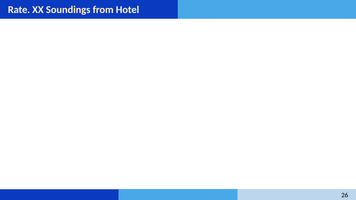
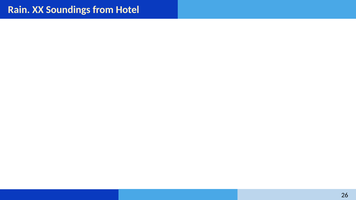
Rate: Rate -> Rain (19, 10)
